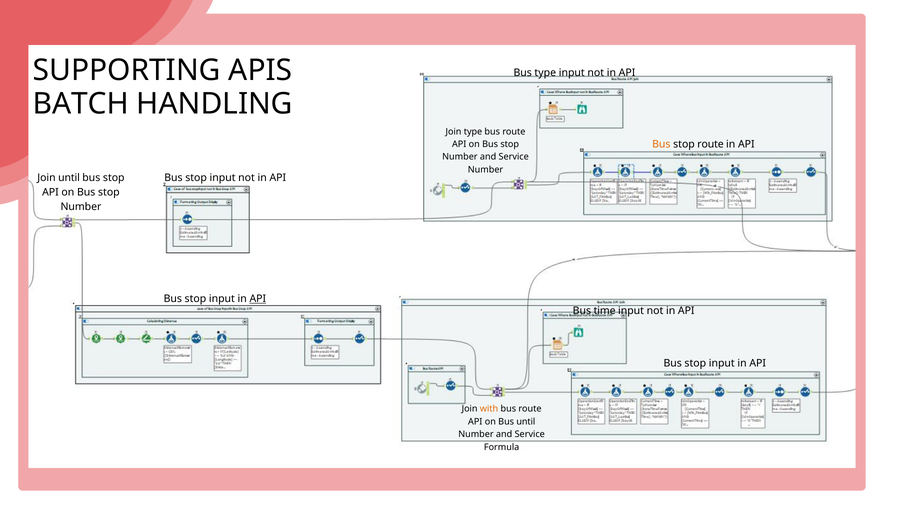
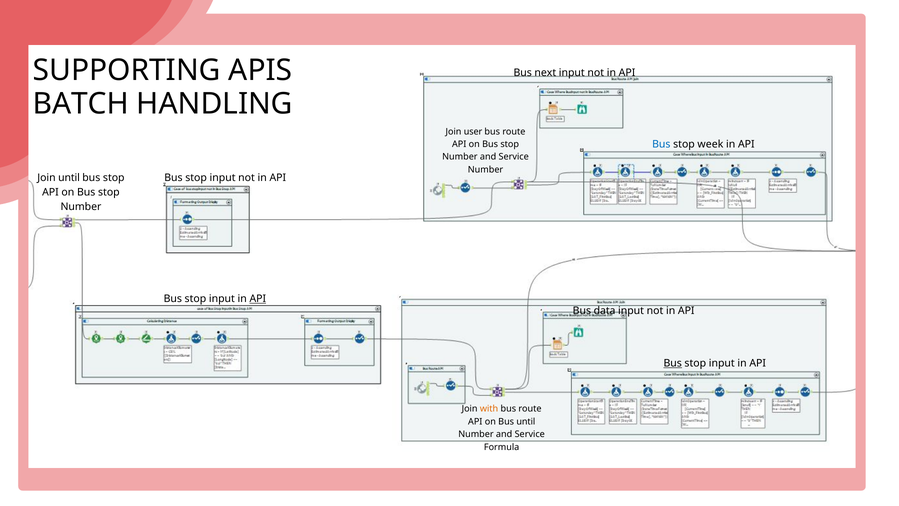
Bus type: type -> next (545, 73)
Join type: type -> user (473, 132)
Bus colour: orange -> blue (661, 144)
stop route: route -> week (710, 144)
time: time -> data (605, 311)
Bus underline: none -> present (673, 363)
